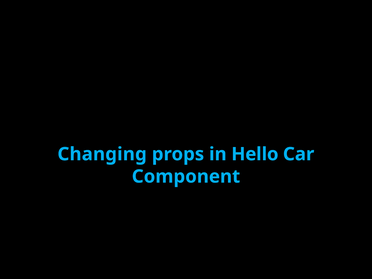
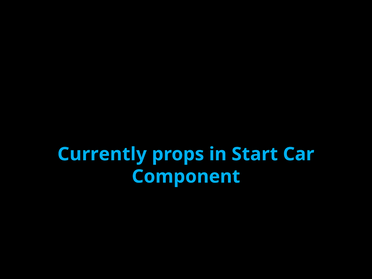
Changing: Changing -> Currently (102, 154)
Hello: Hello -> Start (255, 154)
